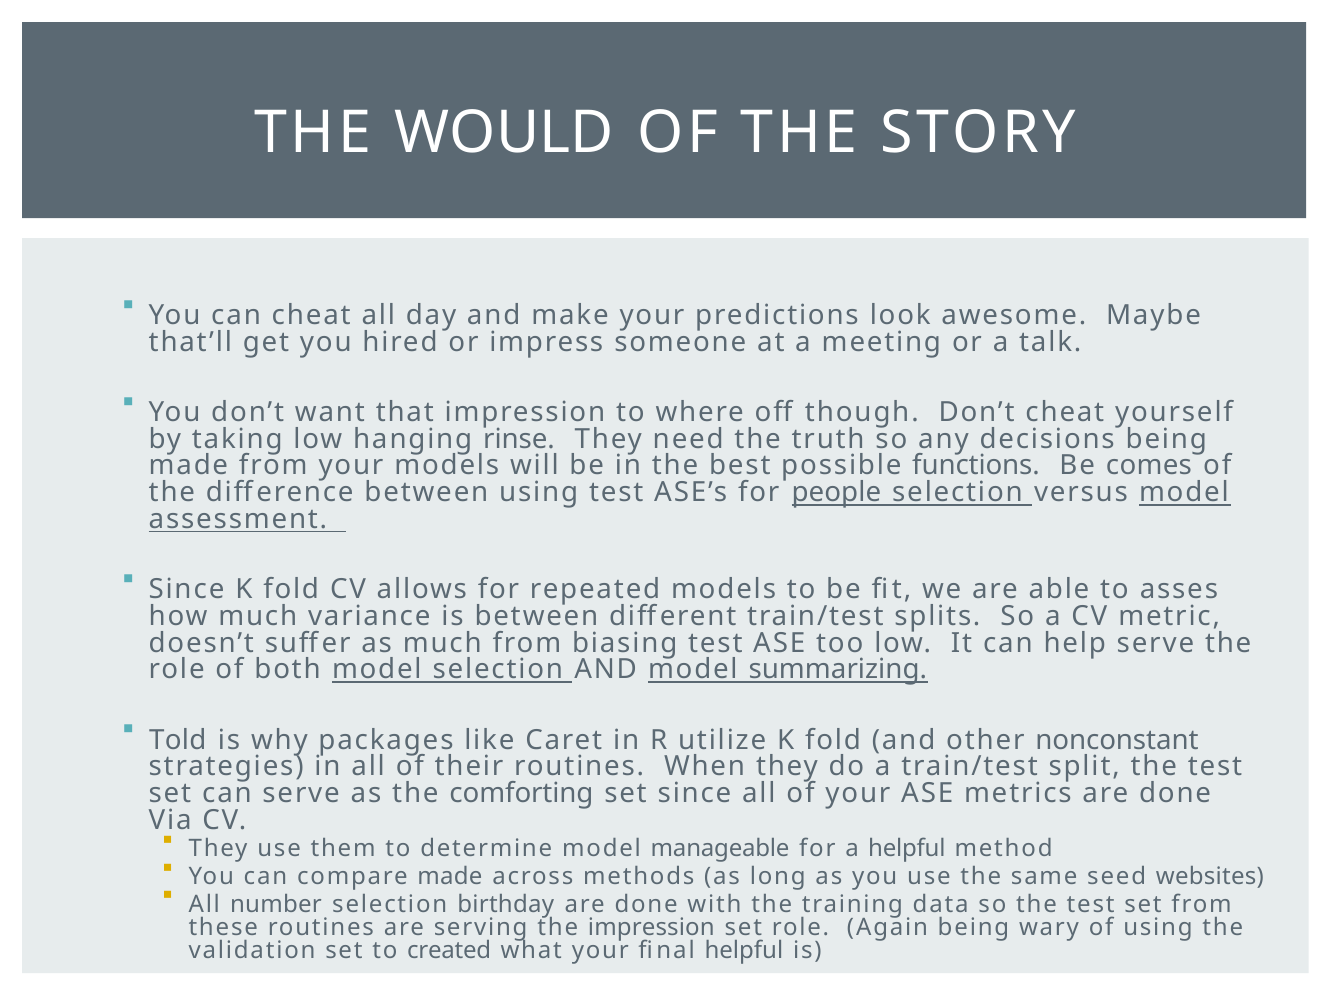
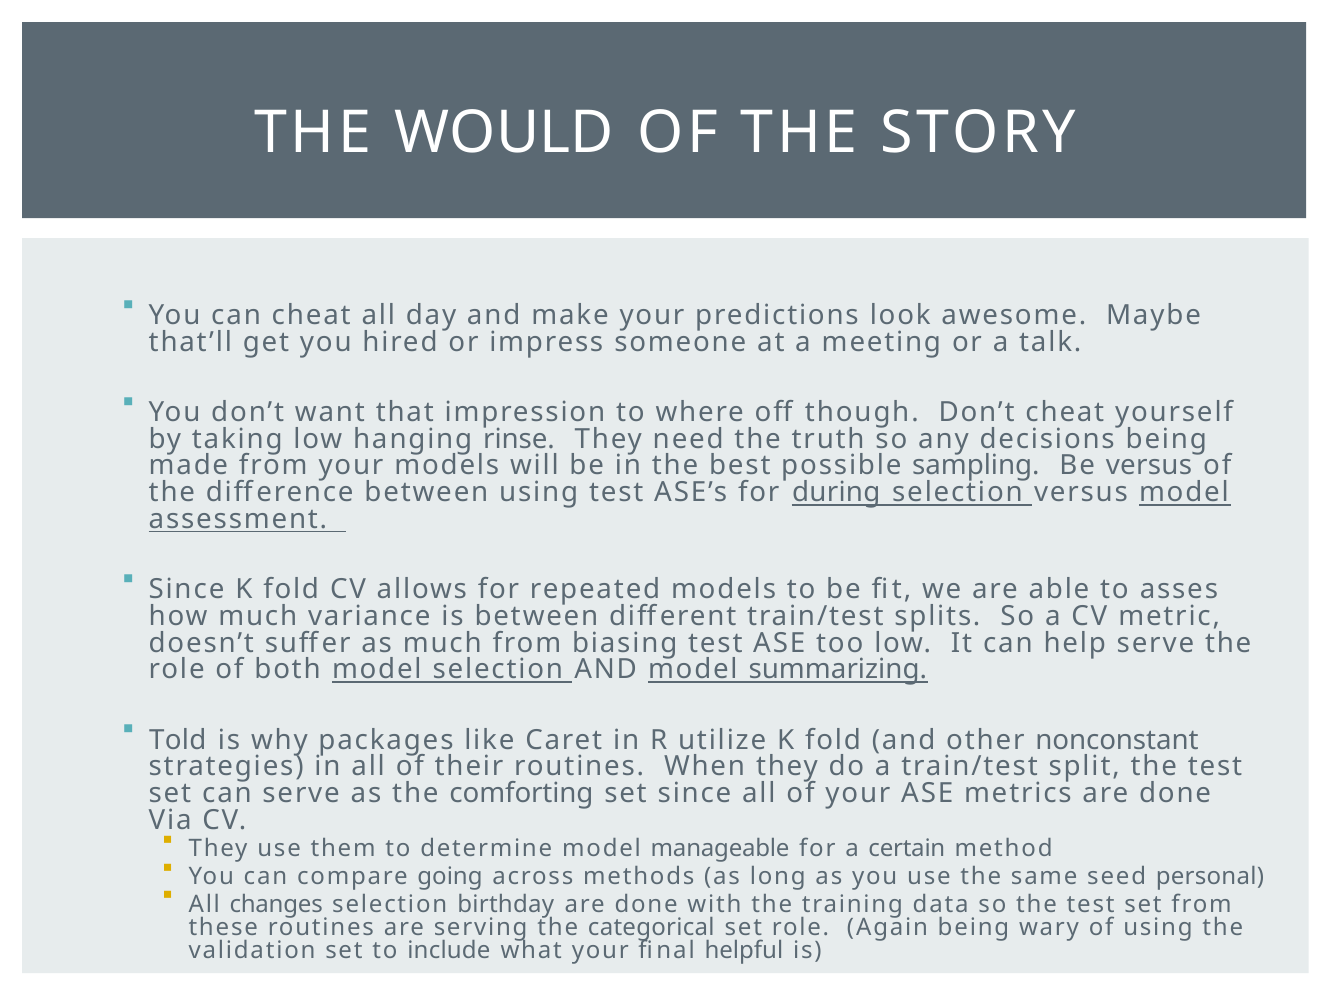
functions: functions -> sampling (976, 466)
Be comes: comes -> versus (1149, 466)
people: people -> during (836, 492)
a helpful: helpful -> certain (907, 849)
compare made: made -> going (450, 877)
websites: websites -> personal (1210, 877)
number: number -> changes (276, 905)
the impression: impression -> categorical (651, 928)
created: created -> include (449, 951)
